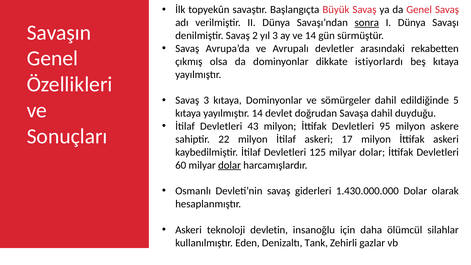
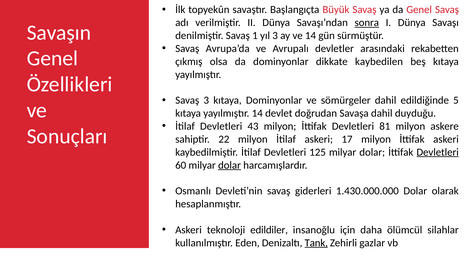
2: 2 -> 1 (255, 36)
istiyorlardı: istiyorlardı -> kaybedilen (379, 61)
95: 95 -> 81 (385, 126)
Devletleri underline: none -> present (438, 152)
devletin: devletin -> edildiler (269, 230)
Tank underline: none -> present (316, 243)
